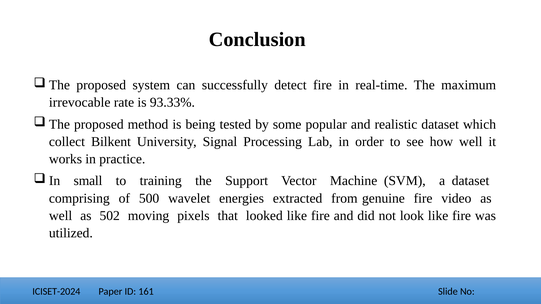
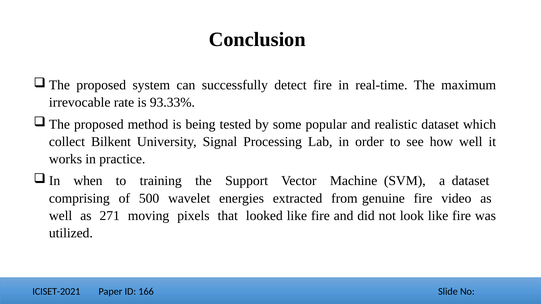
small: small -> when (88, 181)
502: 502 -> 271 (110, 216)
ICISET-2024: ICISET-2024 -> ICISET-2021 (56, 292)
161: 161 -> 166 (146, 292)
